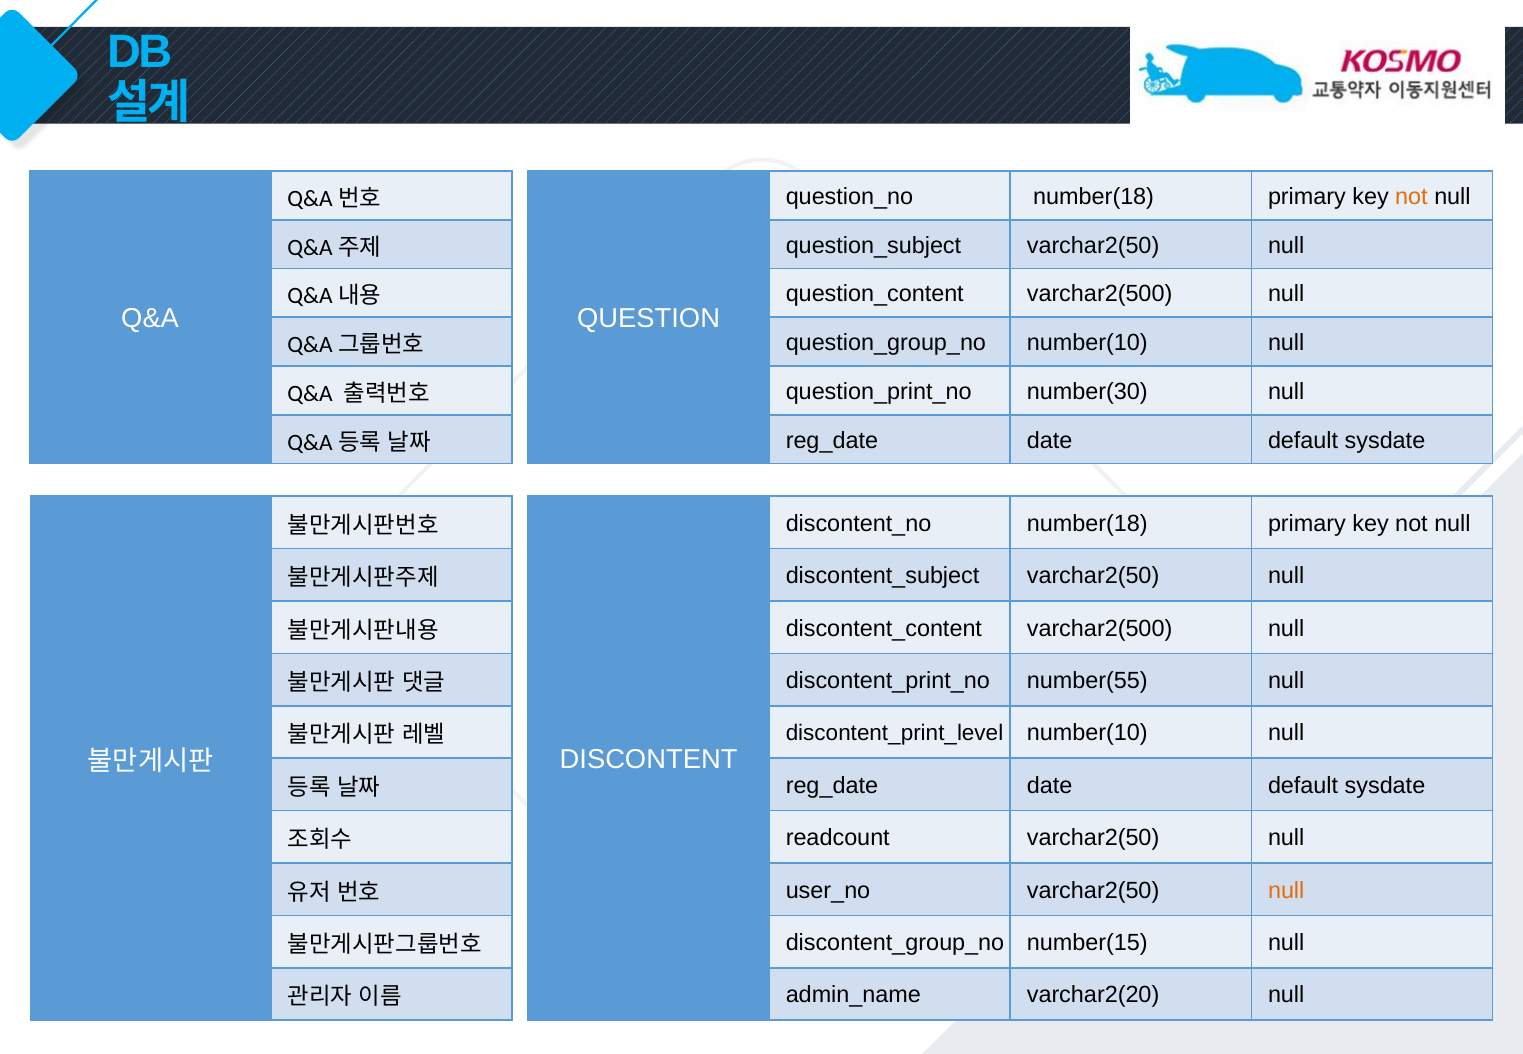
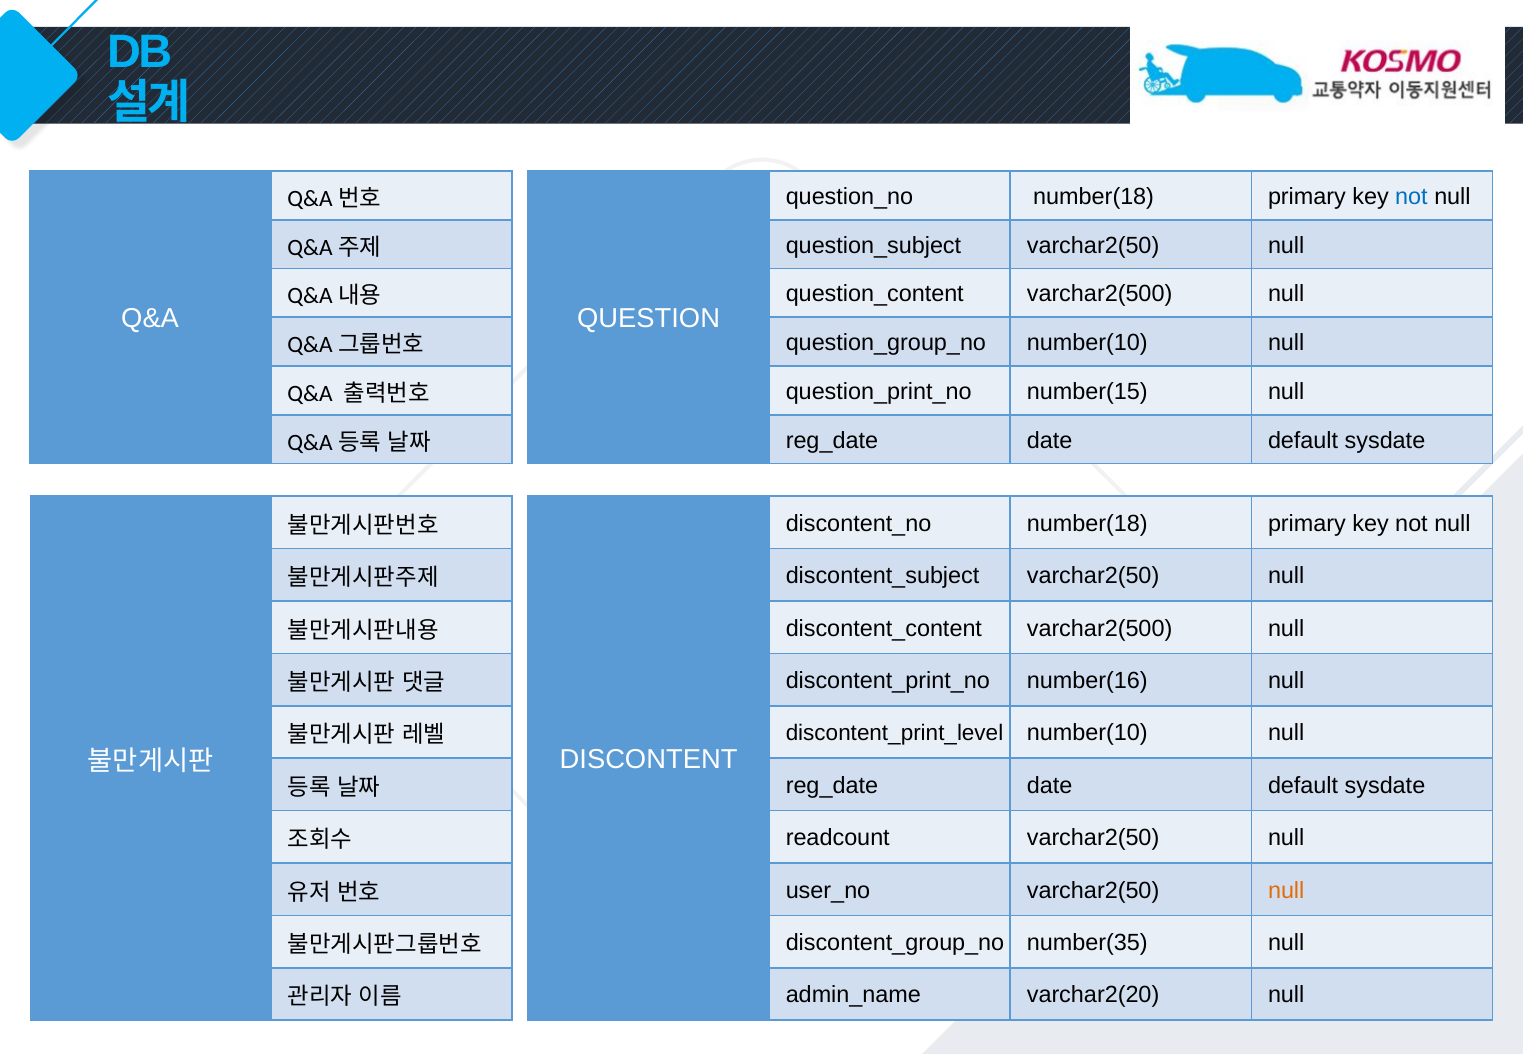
not colour: orange -> blue (1411, 197)
number(30: number(30 -> number(15 (1087, 392)
number(55: number(55 -> number(16 (1087, 681)
number(15: number(15 -> number(35 (1087, 943)
